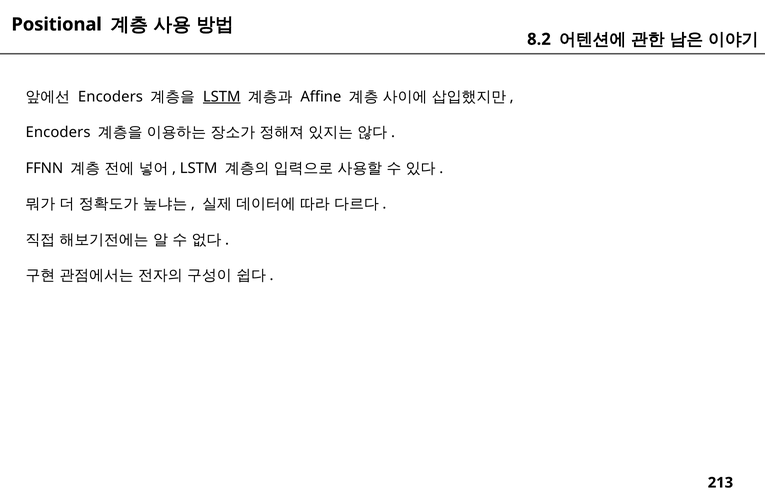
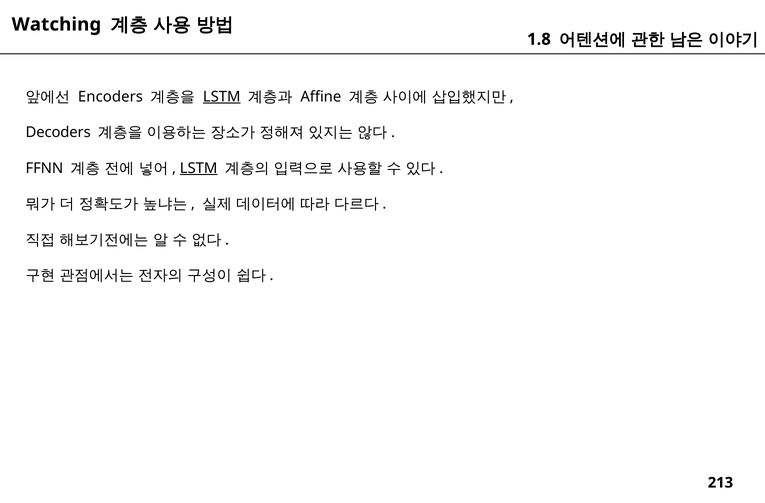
Positional: Positional -> Watching (56, 24)
8.2: 8.2 -> 1.8 (539, 39)
Encoders: Encoders -> Decoders (58, 132)
LSTM underline: none -> present (199, 168)
